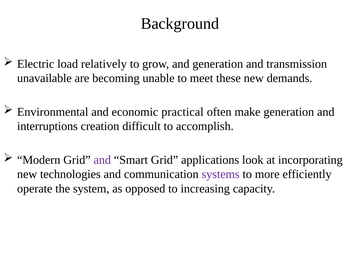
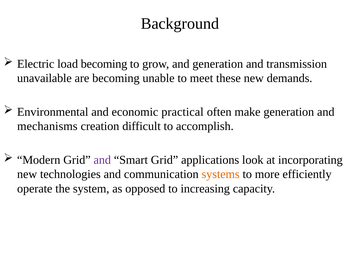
load relatively: relatively -> becoming (104, 64)
interruptions: interruptions -> mechanisms (47, 126)
systems colour: purple -> orange (221, 174)
